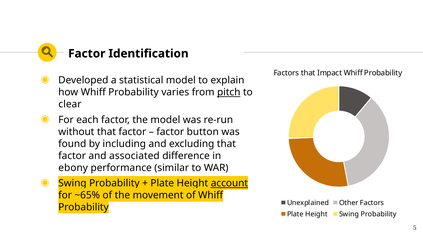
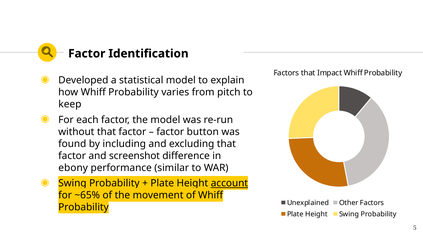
pitch underline: present -> none (229, 92)
clear: clear -> keep (70, 104)
associated: associated -> screenshot (134, 156)
